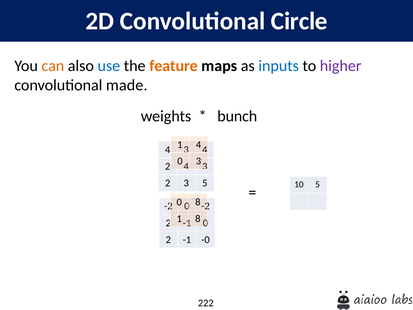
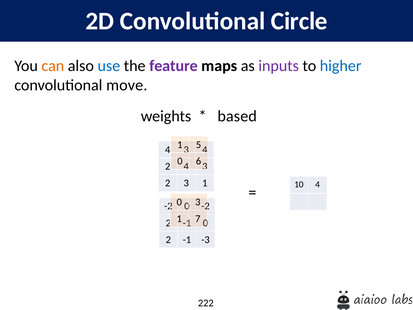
feature colour: orange -> purple (174, 66)
inputs colour: blue -> purple (279, 66)
higher colour: purple -> blue (341, 66)
made: made -> move (127, 85)
bunch: bunch -> based (237, 116)
1 4: 4 -> 5 (198, 144)
0 3: 3 -> 6 (198, 161)
2 3 5: 5 -> 1 (205, 183)
10 5: 5 -> 4 (318, 184)
0 8: 8 -> 3 (198, 202)
1 8: 8 -> 7 (198, 218)
-0: -0 -> -3 (205, 240)
